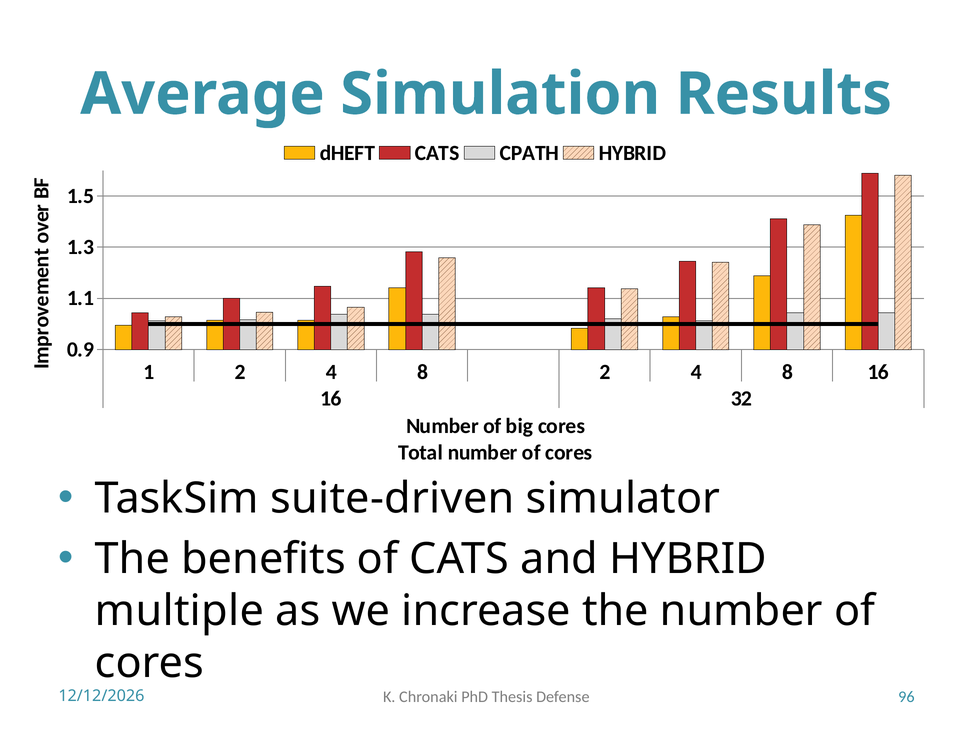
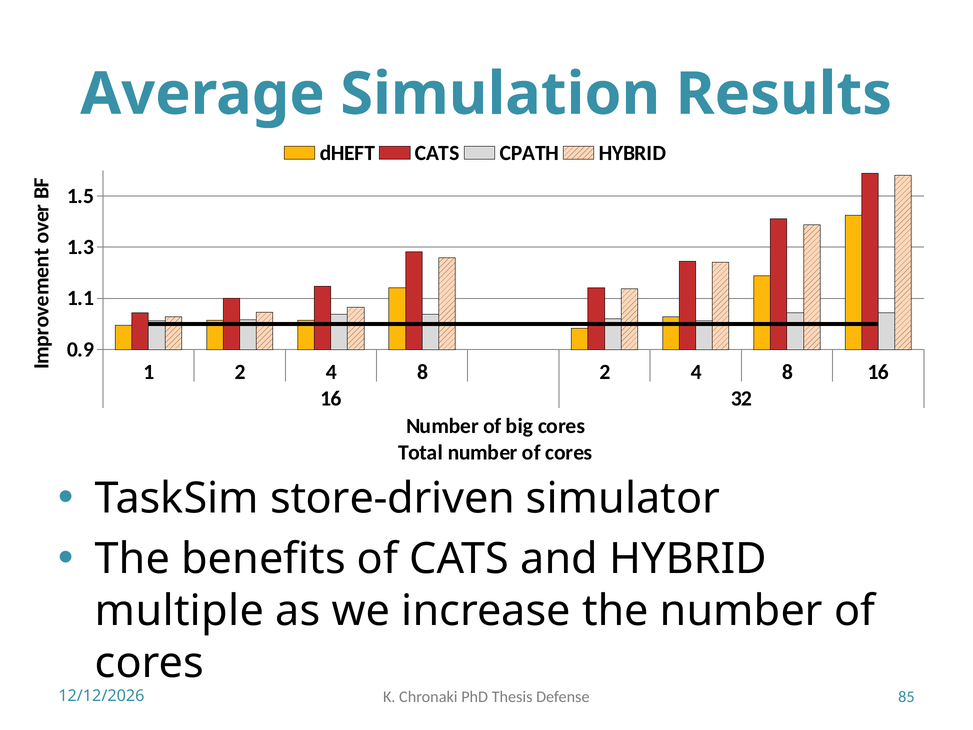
suite-driven: suite-driven -> store-driven (393, 498)
96: 96 -> 85 (906, 697)
